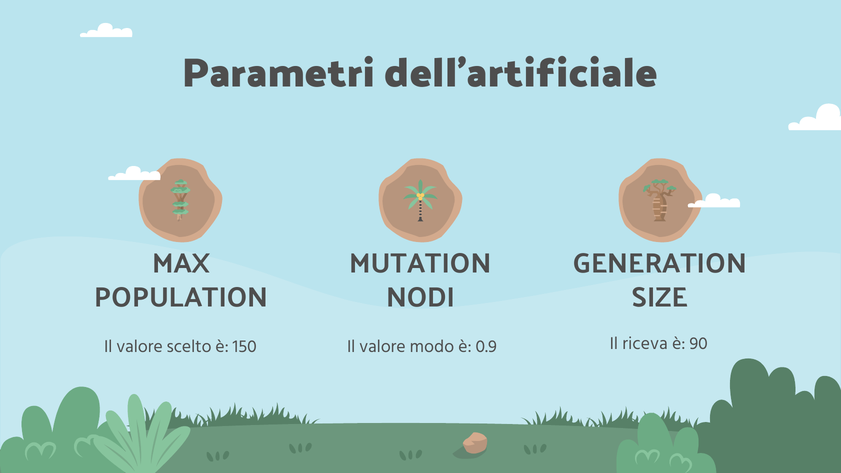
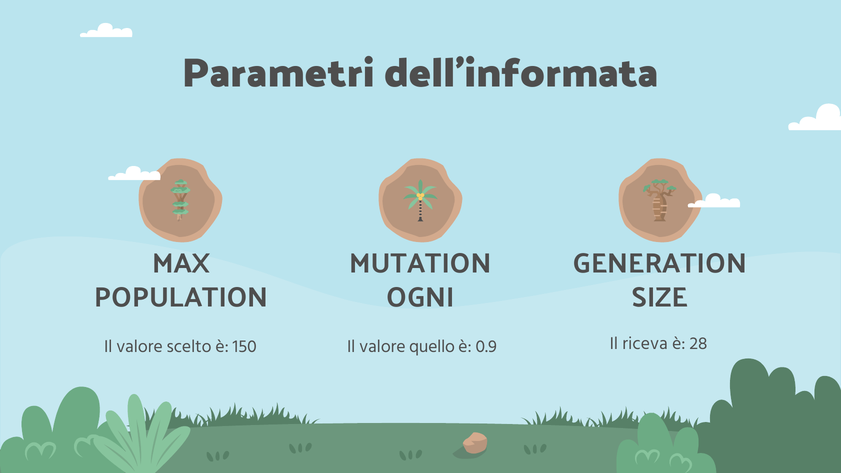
dell’artificiale: dell’artificiale -> dell’informata (521, 73)
NODI: NODI -> OGNI (420, 297)
90: 90 -> 28 (698, 343)
modo: modo -> quello (432, 346)
